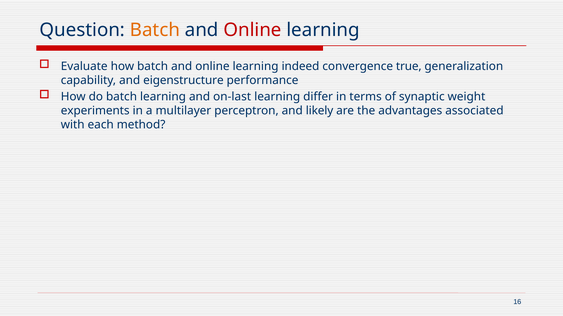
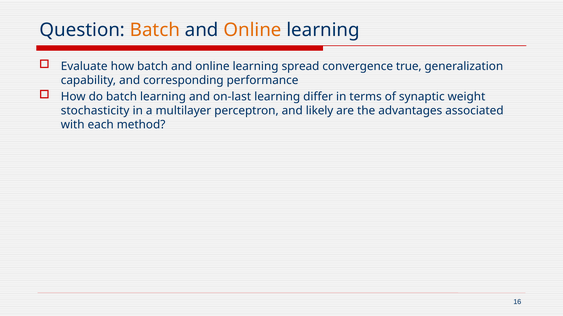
Online colour: red -> orange (252, 30)
indeed: indeed -> spread (300, 66)
eigenstructure: eigenstructure -> corresponding (183, 80)
experiments: experiments -> stochasticity (95, 111)
